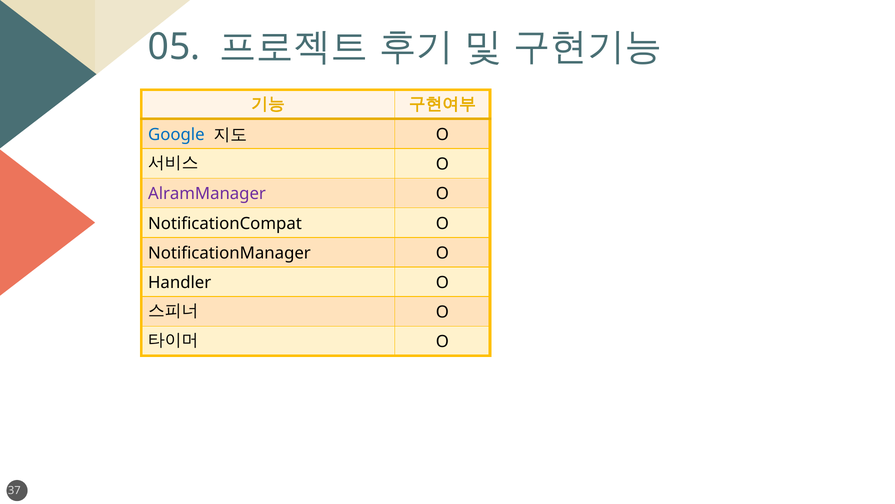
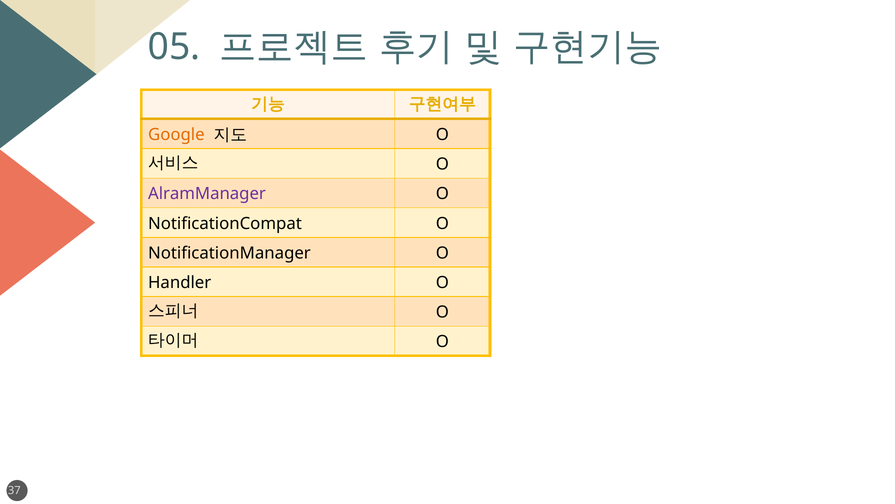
Google colour: blue -> orange (176, 134)
